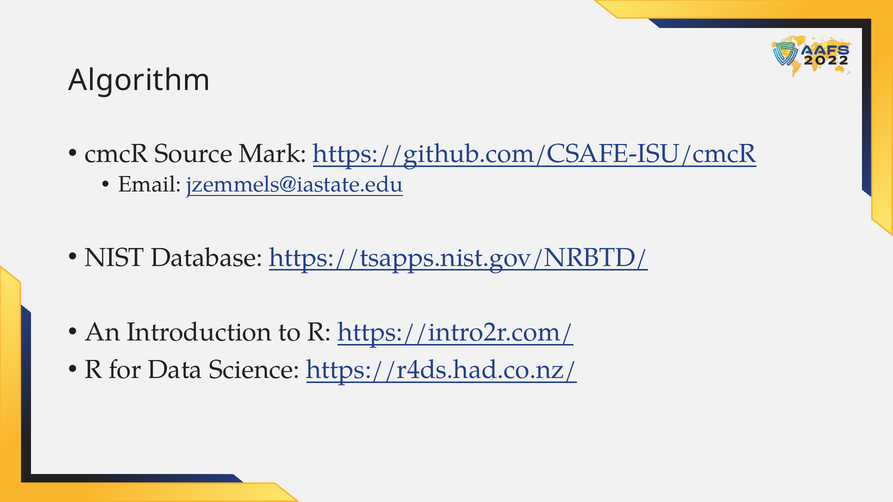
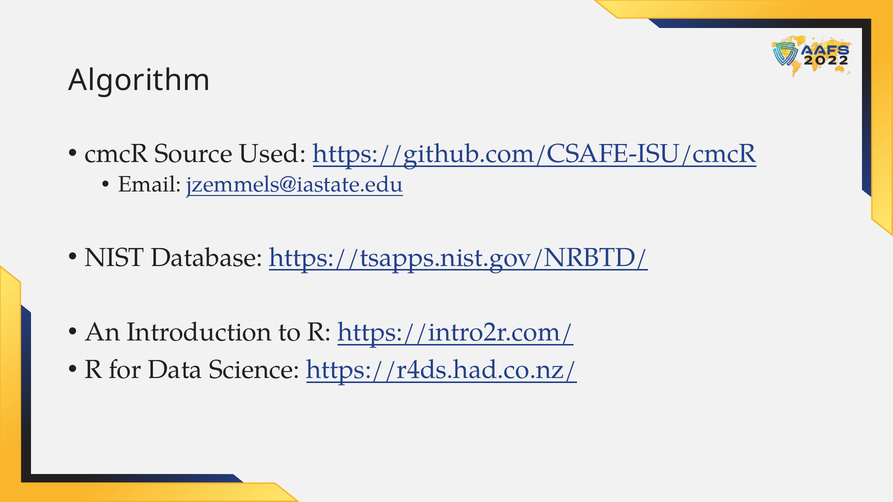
Mark: Mark -> Used (273, 154)
